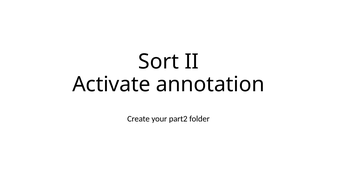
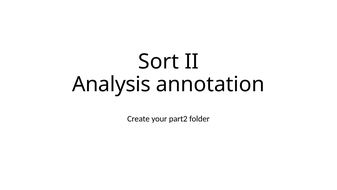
Activate: Activate -> Analysis (111, 84)
